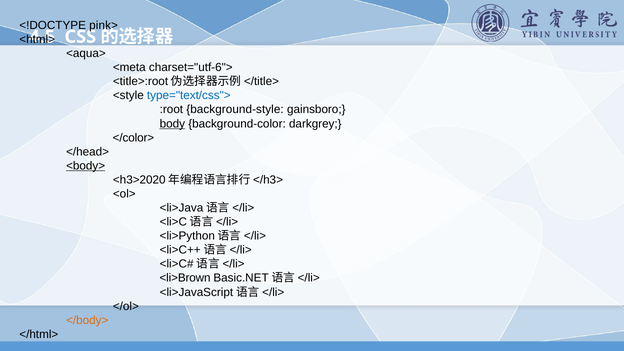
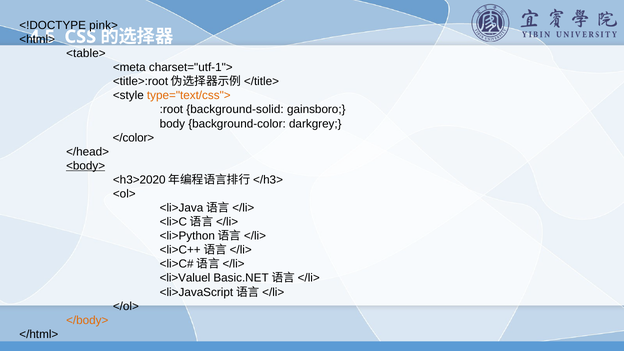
<aqua>: <aqua> -> <table> (86, 53)
charset="utf-6">: charset="utf-6"> -> charset="utf-1"> (191, 67)
type="text/css"> colour: blue -> orange (189, 96)
background-style: background-style -> background-solid (235, 110)
body underline: present -> none (172, 124)
<li>Brown: <li>Brown -> <li>Valuel (185, 278)
